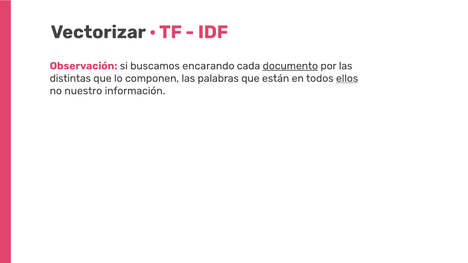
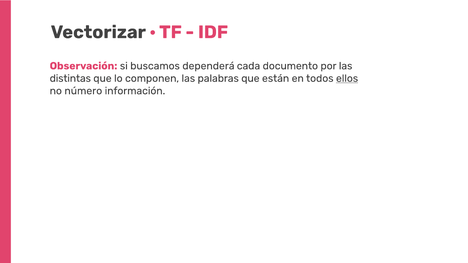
encarando: encarando -> dependerá (208, 66)
documento underline: present -> none (290, 66)
nuestro: nuestro -> número (83, 91)
